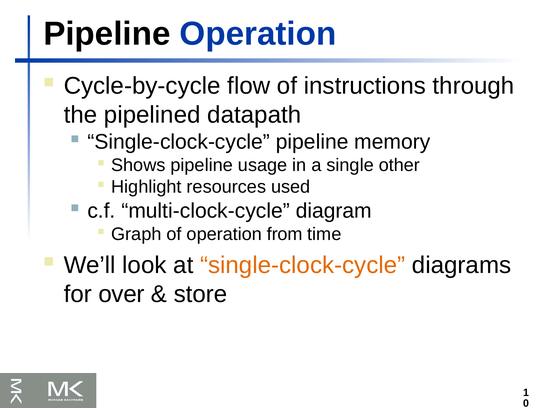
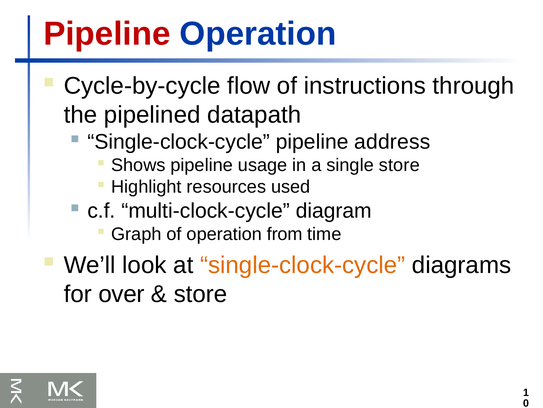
Pipeline colour: black -> red (107, 34)
memory: memory -> address (392, 142)
single other: other -> store (399, 165)
